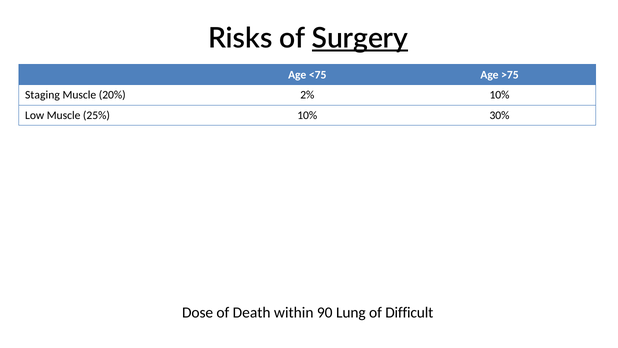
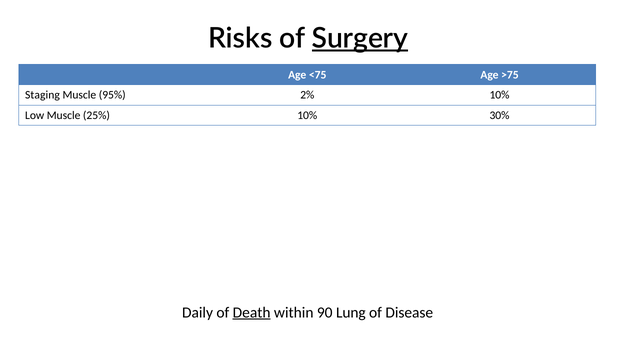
20%: 20% -> 95% (112, 95)
Dose: Dose -> Daily (198, 312)
Death underline: none -> present (252, 312)
Difficult: Difficult -> Disease (409, 312)
